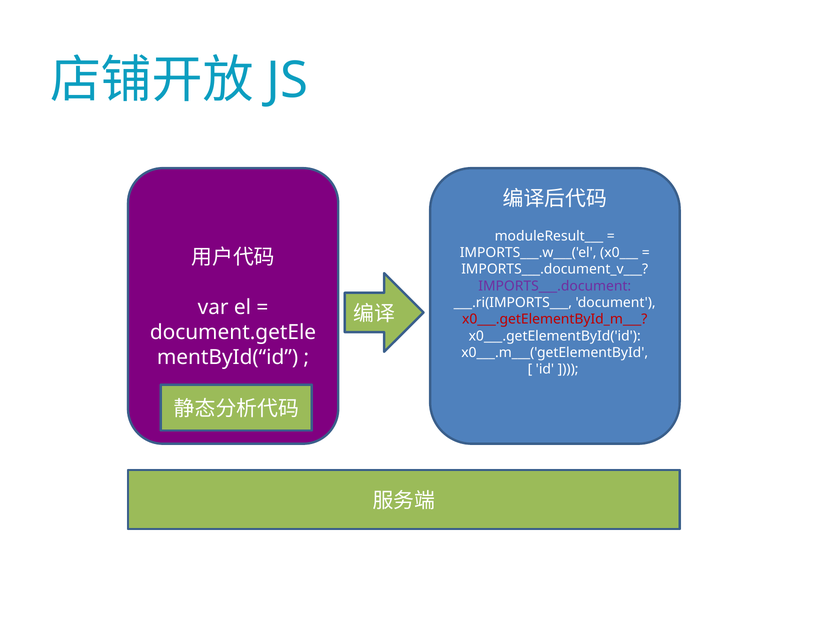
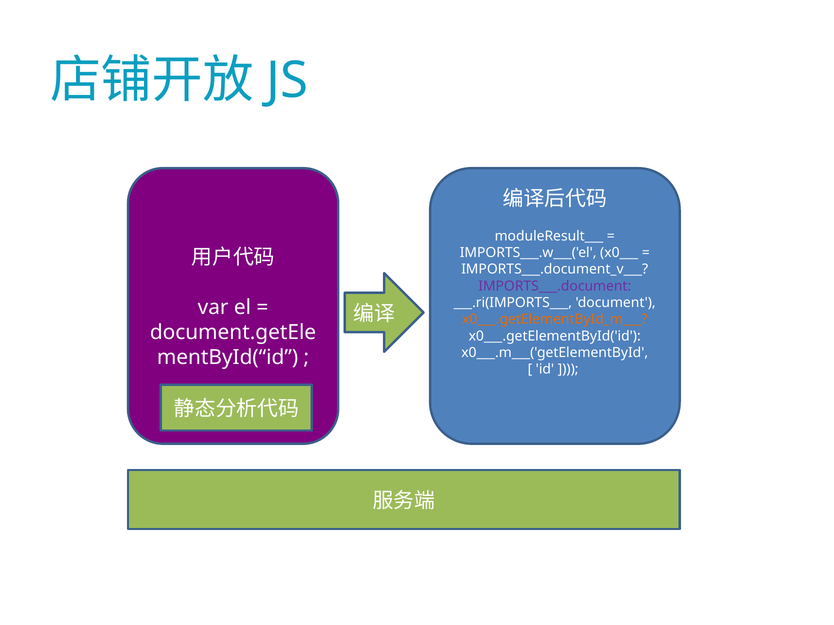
x0___.getElementById_m___ colour: red -> orange (555, 320)
